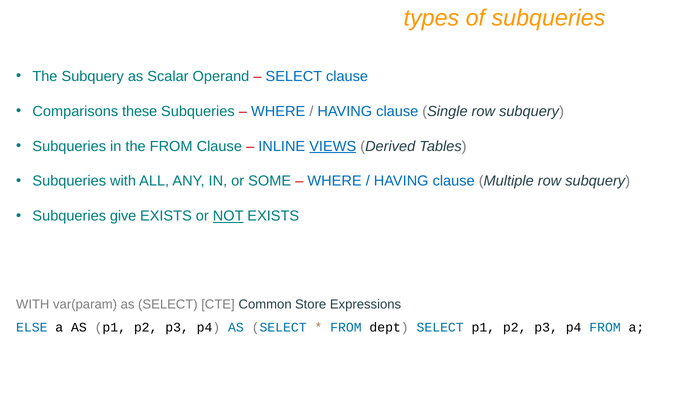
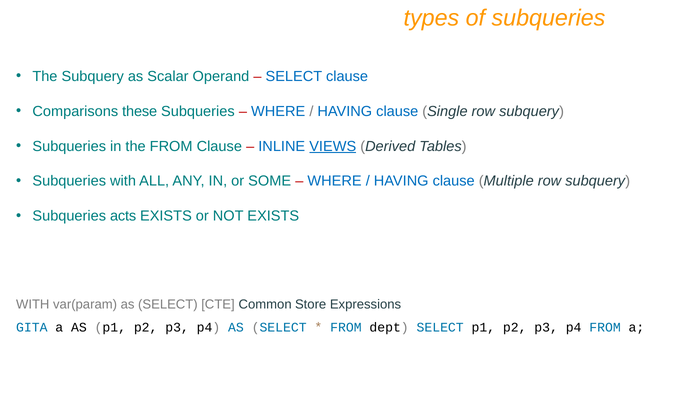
give: give -> acts (123, 216)
NOT underline: present -> none (228, 216)
ELSE: ELSE -> GITA (32, 327)
